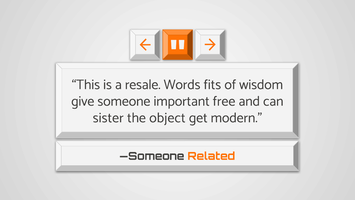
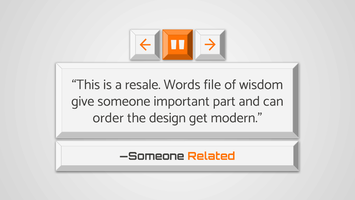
fits: fits -> file (212, 84)
free: free -> part (224, 101)
sister: sister -> order (108, 118)
object: object -> design (167, 118)
